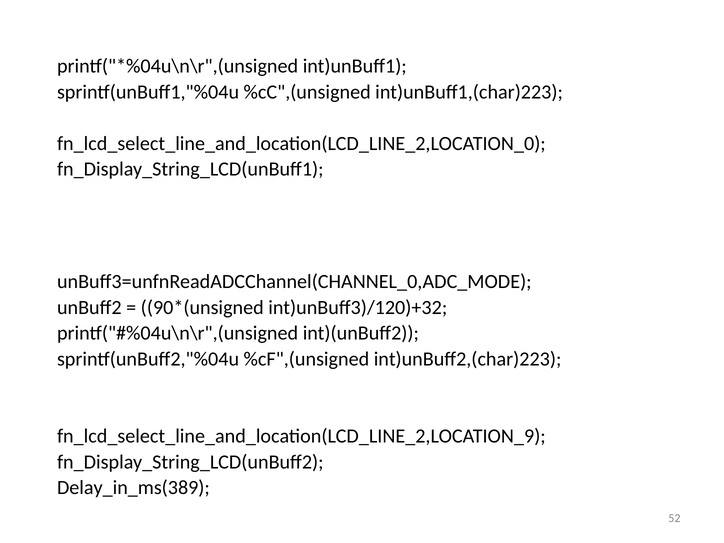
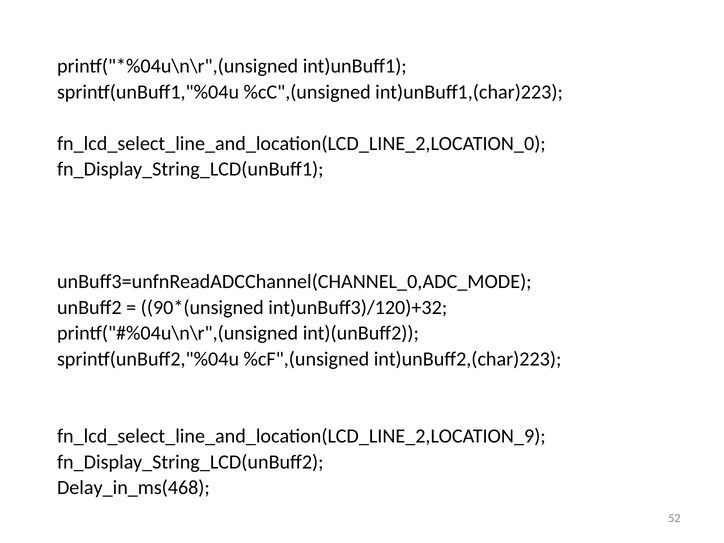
Delay_in_ms(389: Delay_in_ms(389 -> Delay_in_ms(468 (133, 488)
